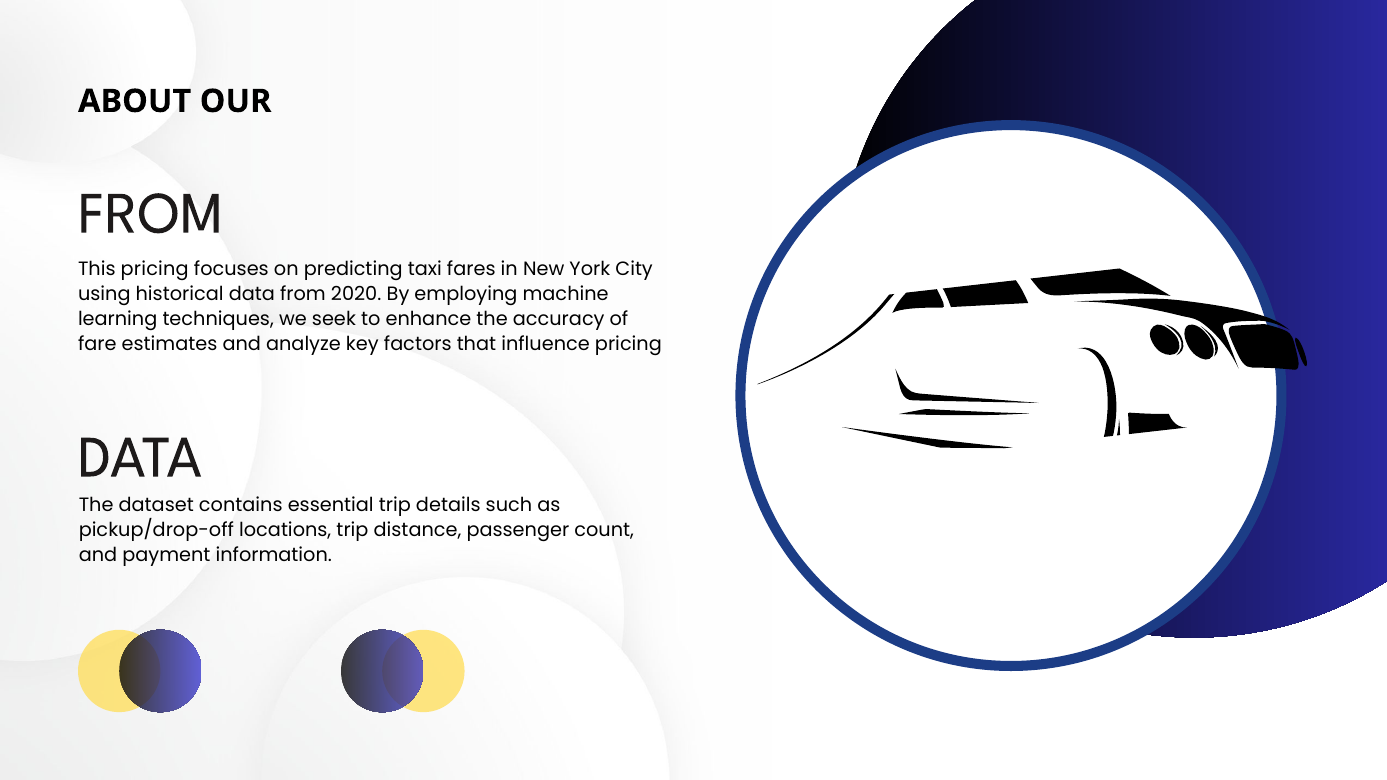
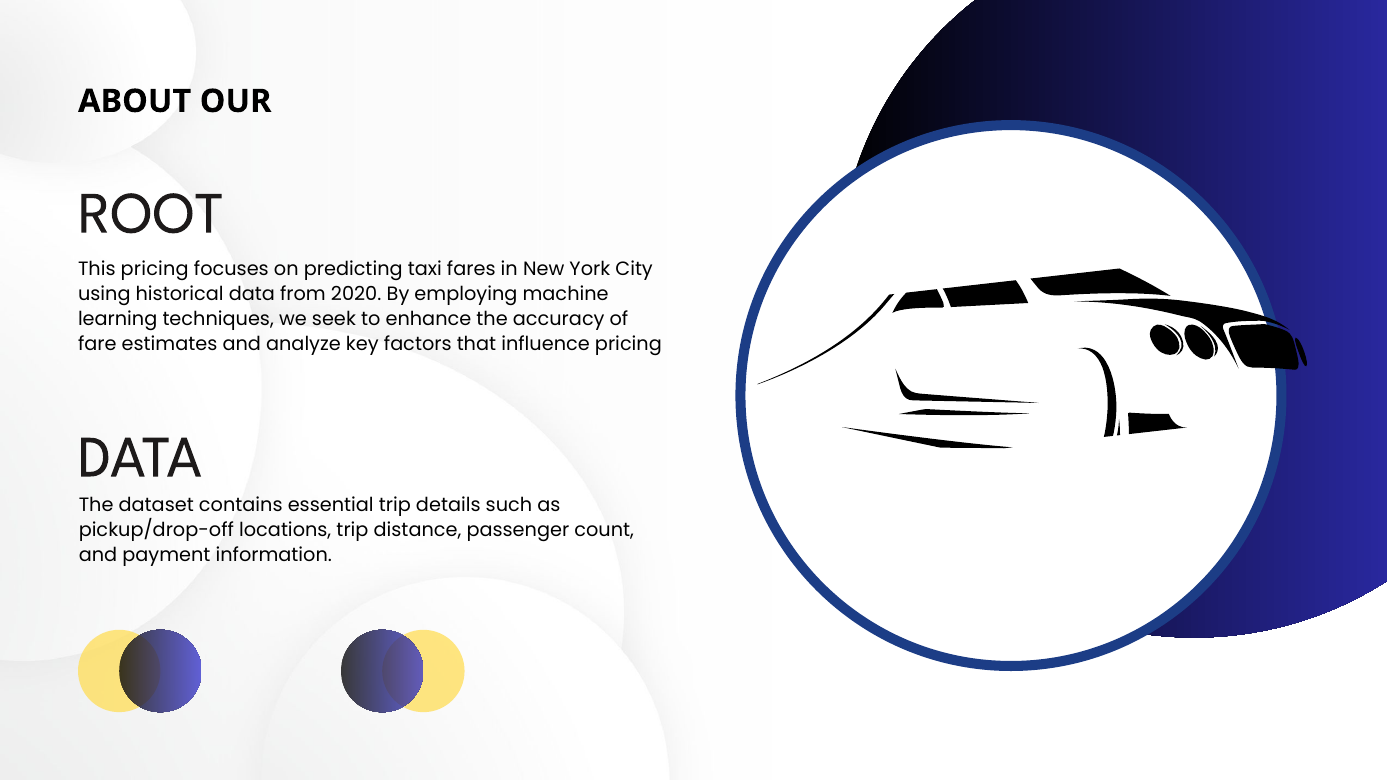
FROM: FROM -> ROOT (151, 213)
